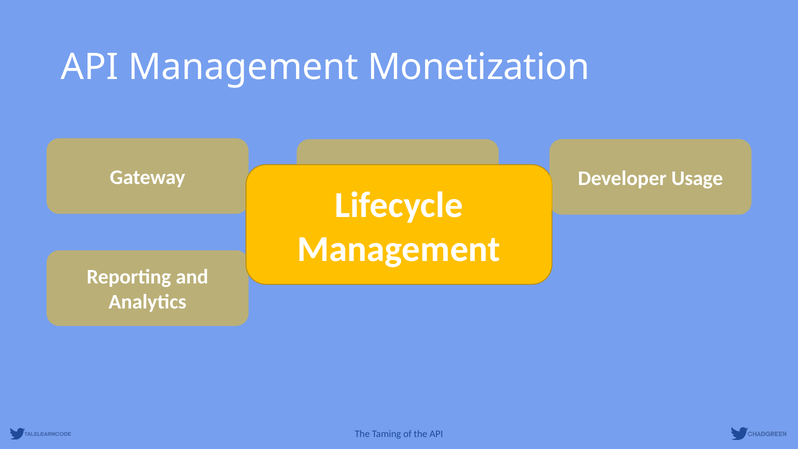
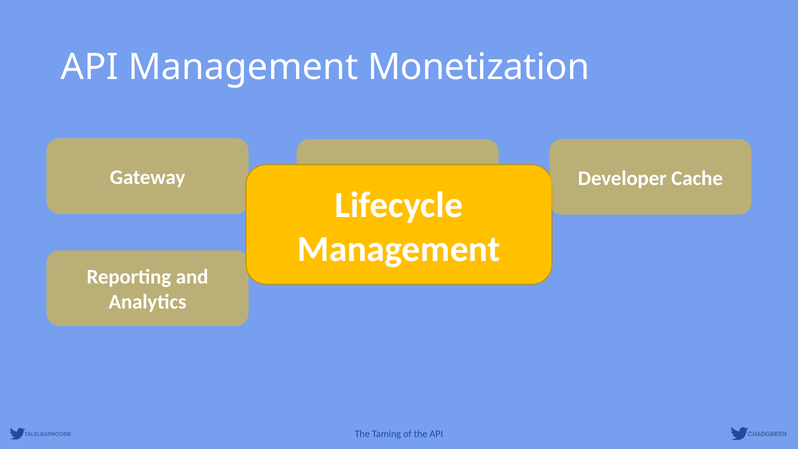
Usage: Usage -> Cache (697, 178)
